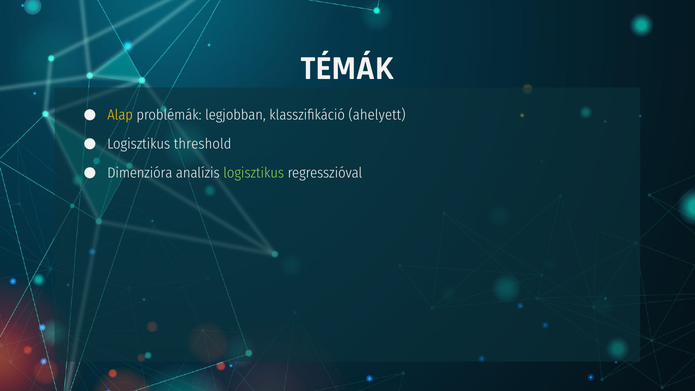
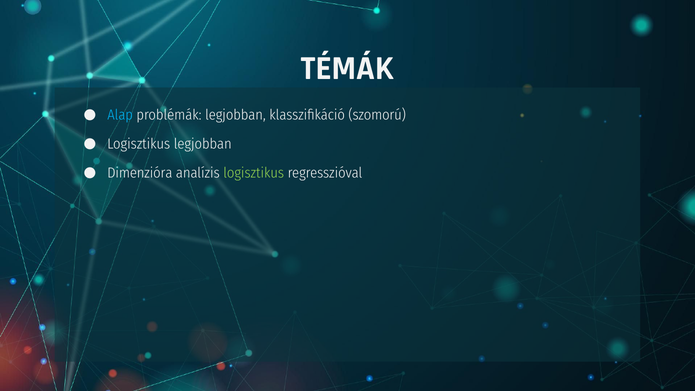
Alap colour: yellow -> light blue (120, 115)
ahelyett: ahelyett -> szomorú (377, 115)
Logisztikus threshold: threshold -> legjobban (203, 144)
